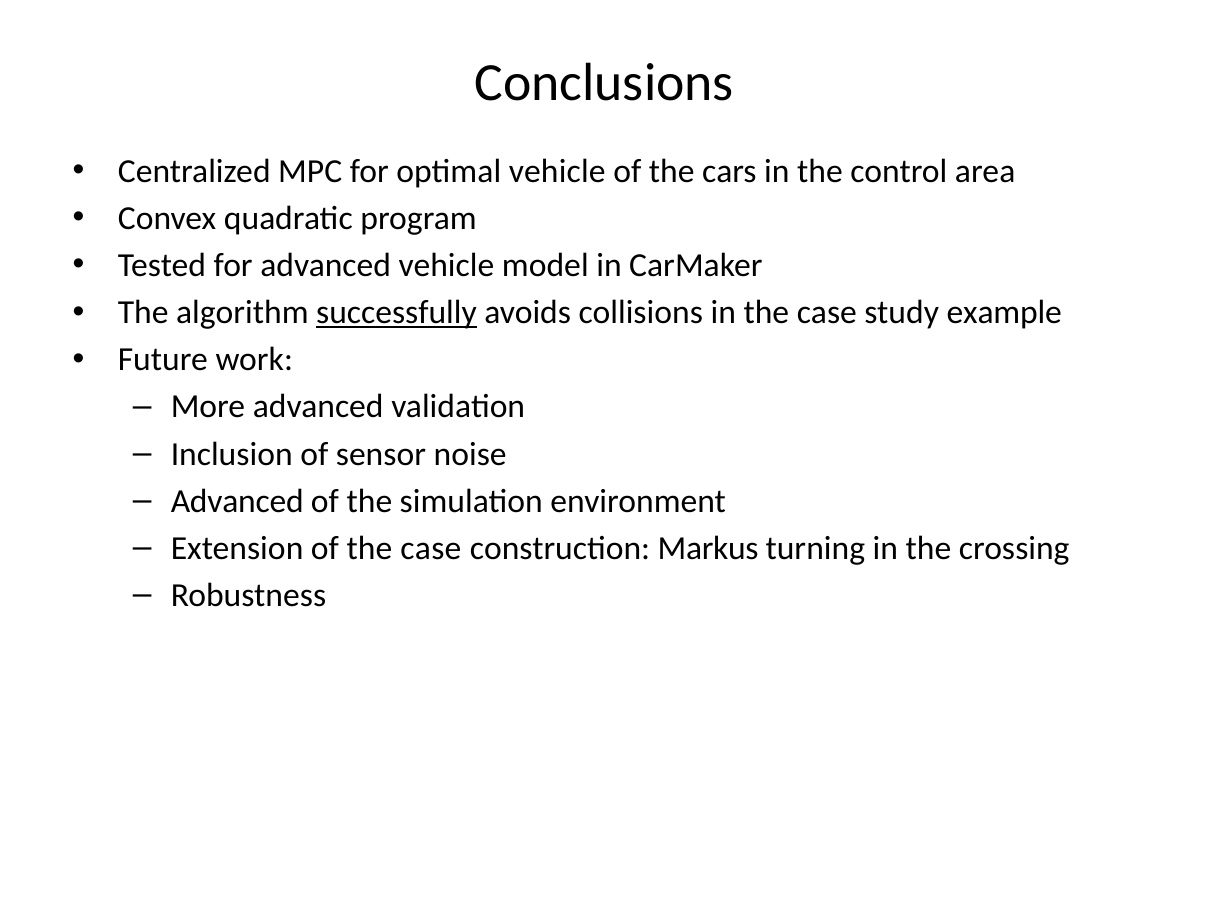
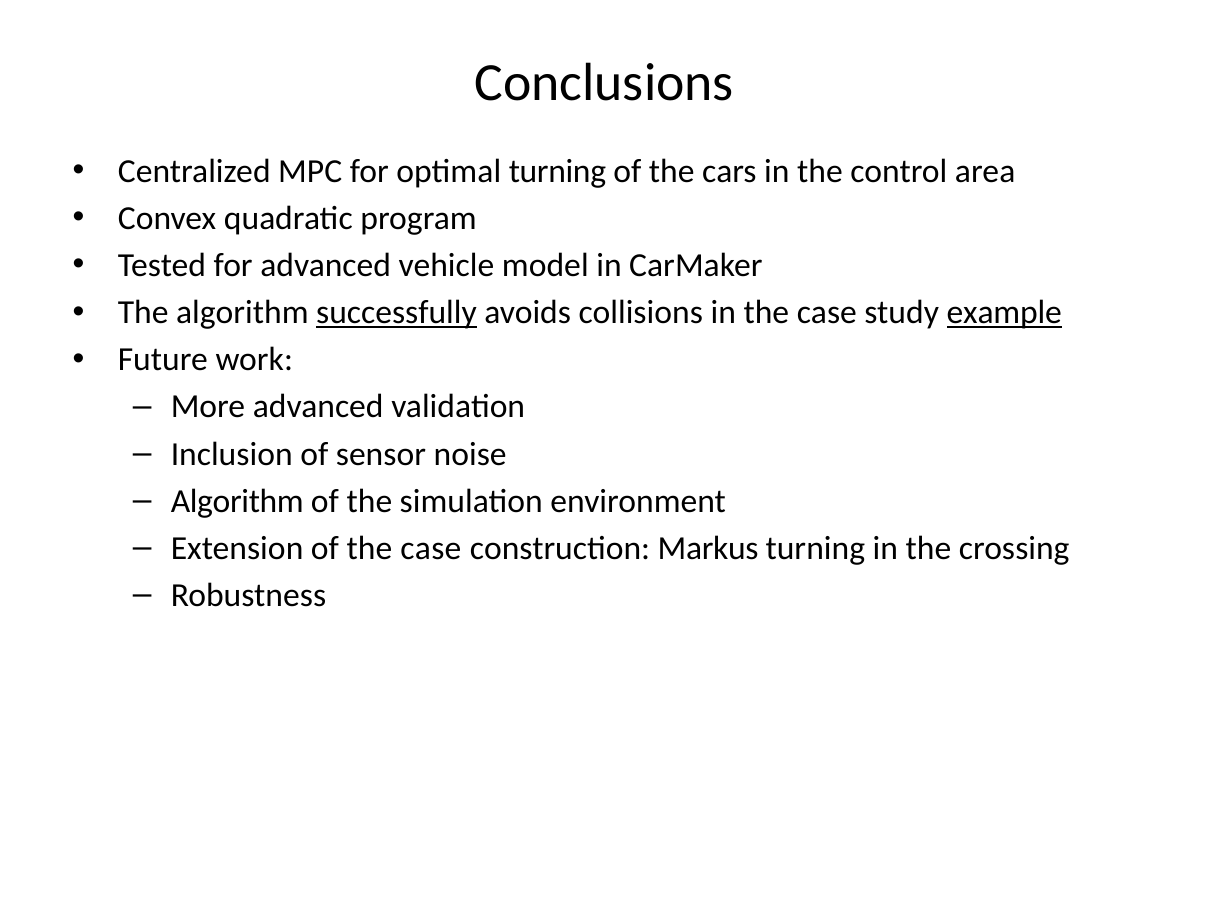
optimal vehicle: vehicle -> turning (557, 172)
example underline: none -> present (1004, 313)
Advanced: Advanced -> Algorithm (237, 501)
